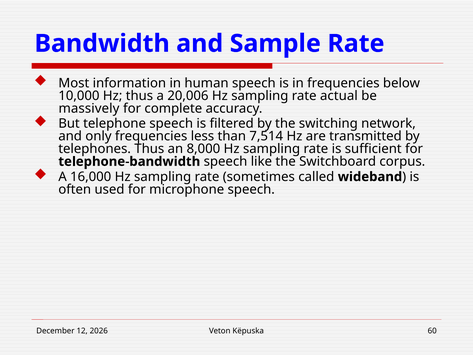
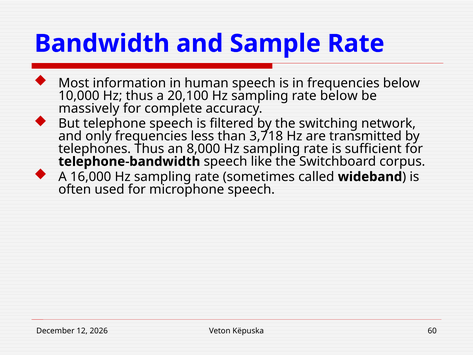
20,006: 20,006 -> 20,100 (188, 96)
rate actual: actual -> below (339, 96)
7,514: 7,514 -> 3,718 (266, 136)
